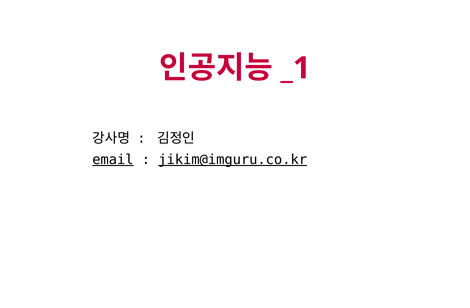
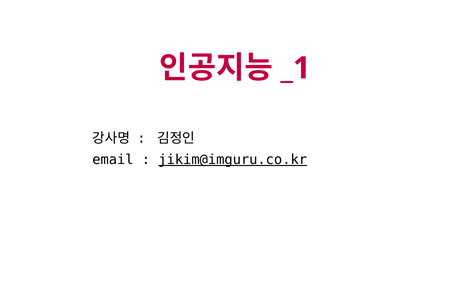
email underline: present -> none (113, 160)
